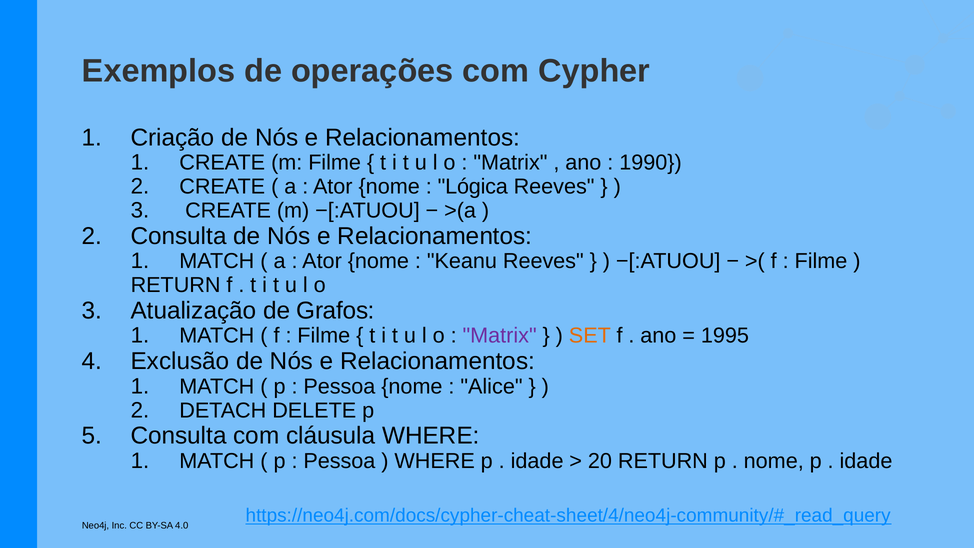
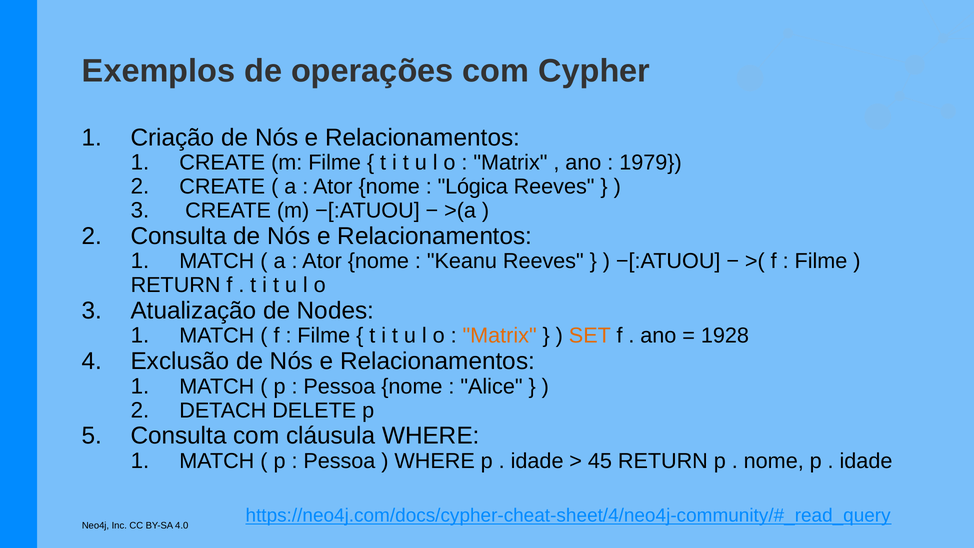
1990: 1990 -> 1979 (651, 163)
Grafos: Grafos -> Nodes (335, 311)
Matrix colour: purple -> orange (500, 336)
1995: 1995 -> 1928 (725, 336)
20: 20 -> 45 (600, 461)
